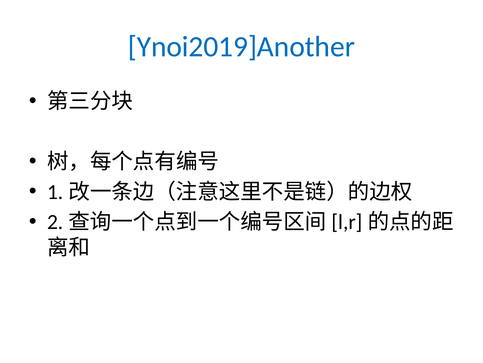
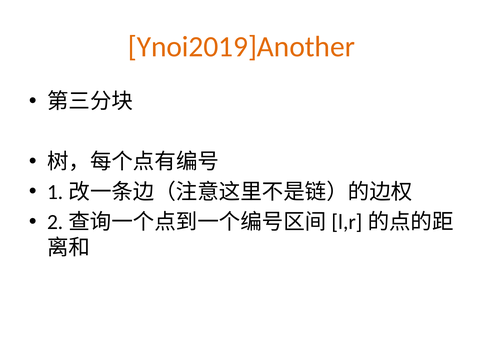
Ynoi2019]Another colour: blue -> orange (241, 47)
